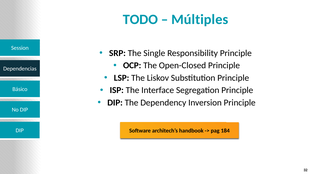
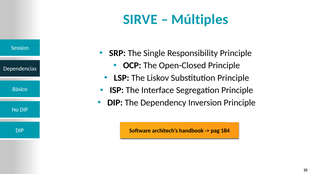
TODO: TODO -> SIRVE (140, 20)
